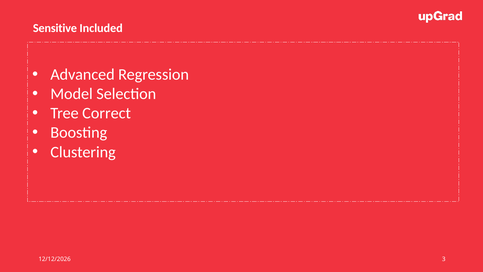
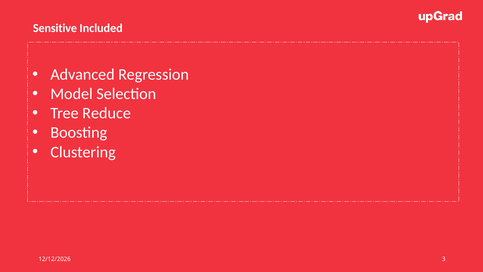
Correct: Correct -> Reduce (107, 113)
